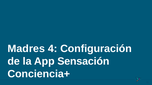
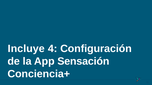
Madres: Madres -> Incluye (26, 49)
